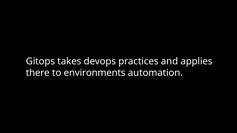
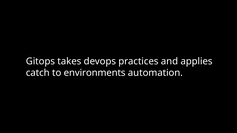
there: there -> catch (38, 73)
